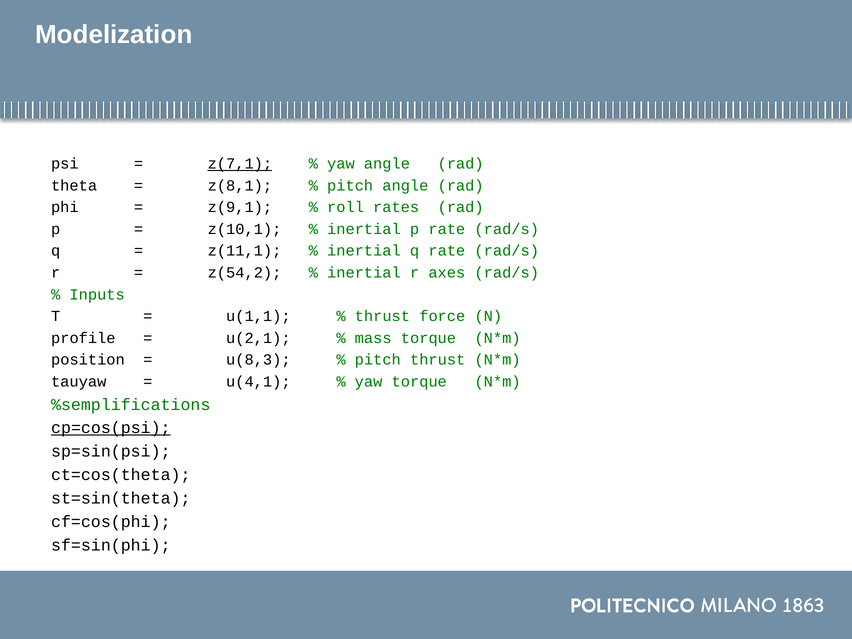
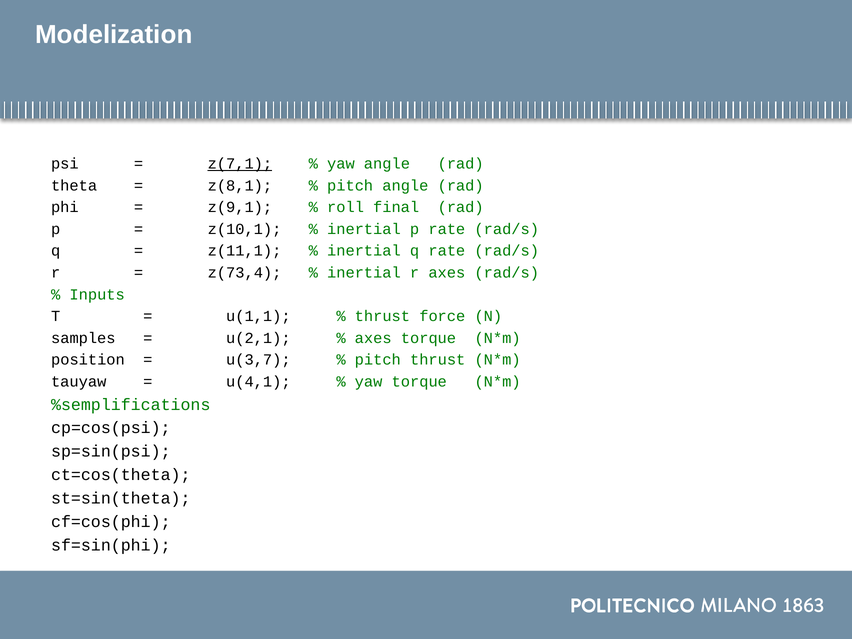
rates: rates -> final (396, 207)
z(54,2: z(54,2 -> z(73,4 (245, 273)
profile: profile -> samples (83, 338)
mass: mass -> axes (373, 338)
u(8,3: u(8,3 -> u(3,7 (258, 360)
cp=cos(psi underline: present -> none (111, 428)
